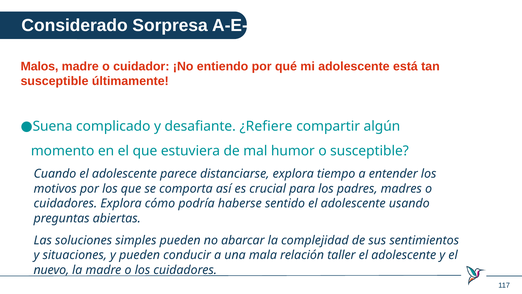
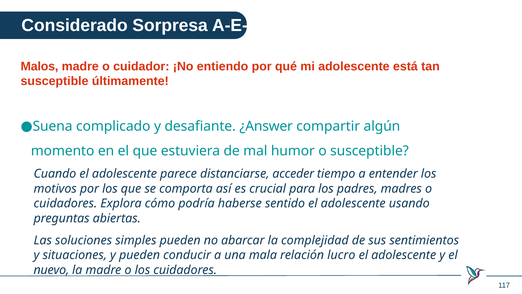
¿Refiere: ¿Refiere -> ¿Answer (266, 126)
distanciarse explora: explora -> acceder (293, 174)
taller: taller -> lucro (341, 255)
